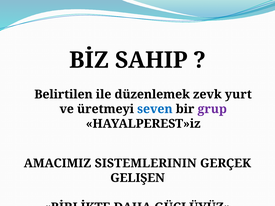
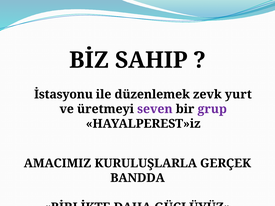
Belirtilen: Belirtilen -> İstasyonu (64, 95)
seven colour: blue -> purple (155, 109)
SISTEMLERININ: SISTEMLERININ -> KURULUŞLARLA (146, 163)
GELIŞEN: GELIŞEN -> BANDDA (138, 178)
